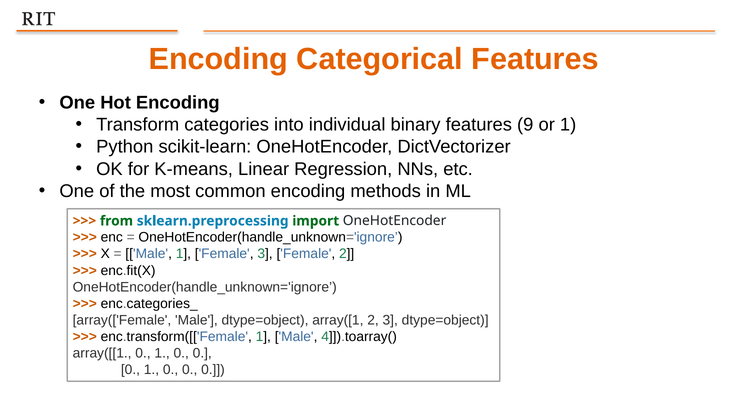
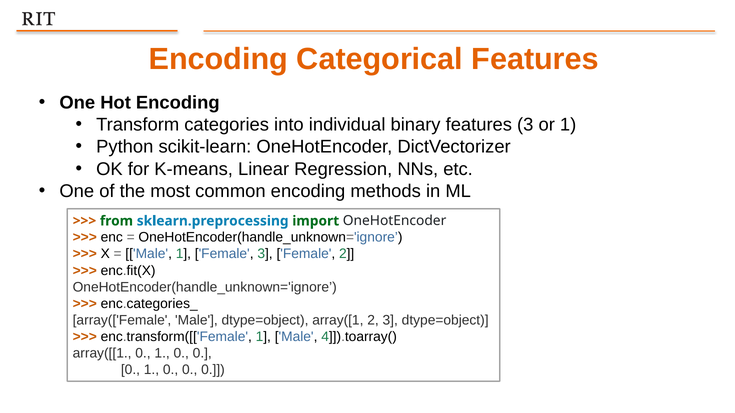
features 9: 9 -> 3 (525, 125)
